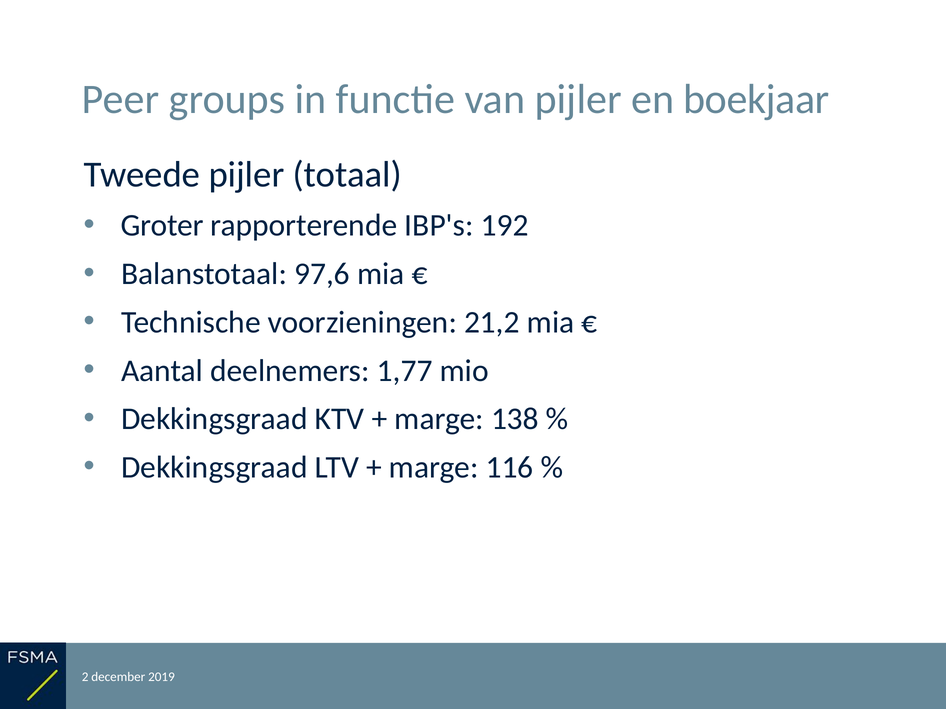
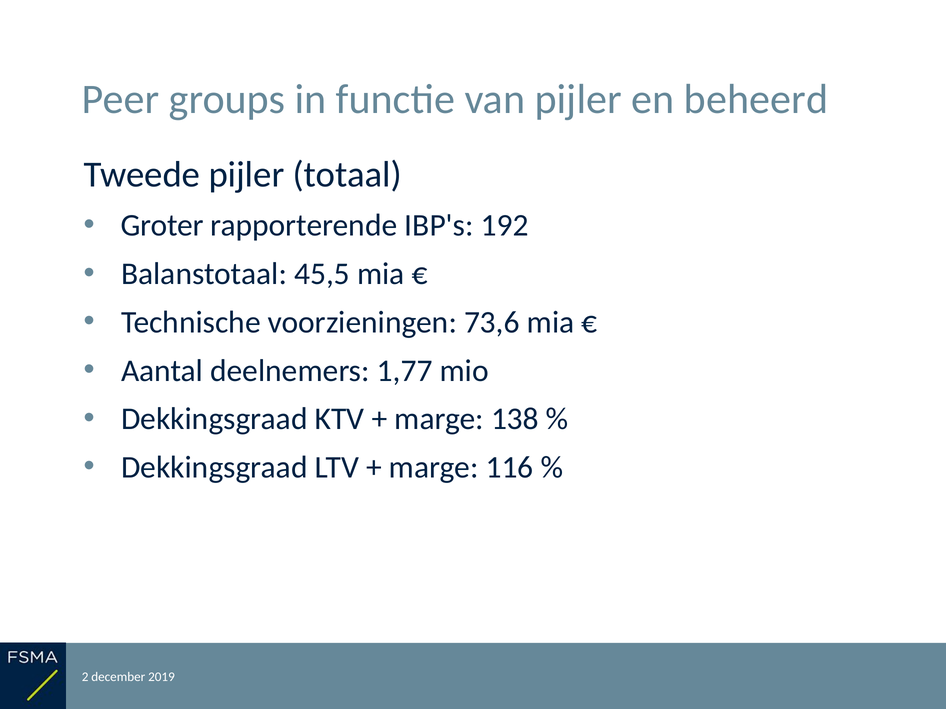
en boekjaar: boekjaar -> beheerd (756, 99)
97,6: 97,6 -> 45,5 (322, 274)
21,2: 21,2 -> 73,6 (492, 323)
